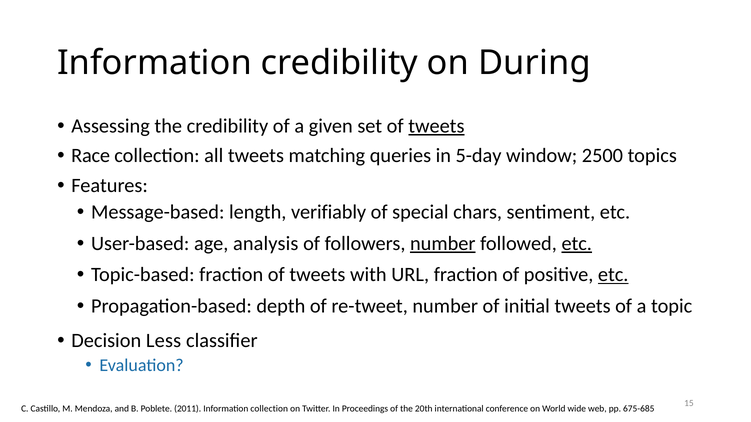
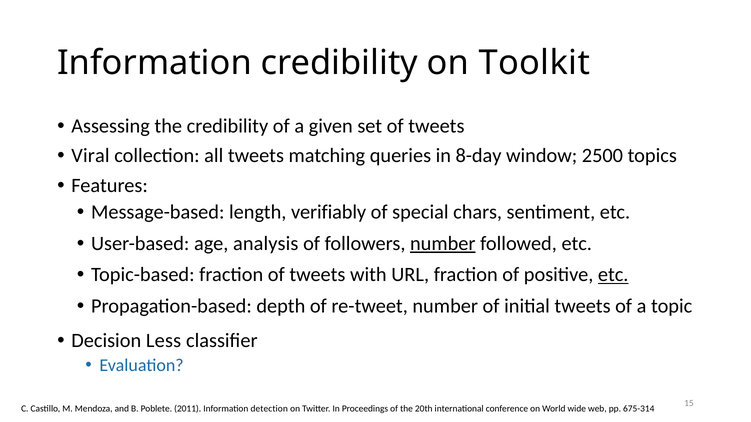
During: During -> Toolkit (534, 63)
tweets underline: present -> none (436, 126)
Race: Race -> Viral (90, 156)
5-day: 5-day -> 8-day (479, 156)
etc underline: present -> none (577, 244)
Information collection: collection -> detection (269, 409)
675-685: 675-685 -> 675-314 (639, 409)
